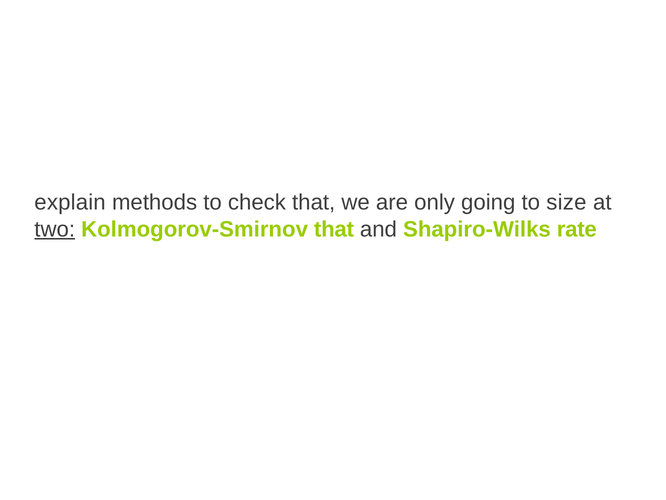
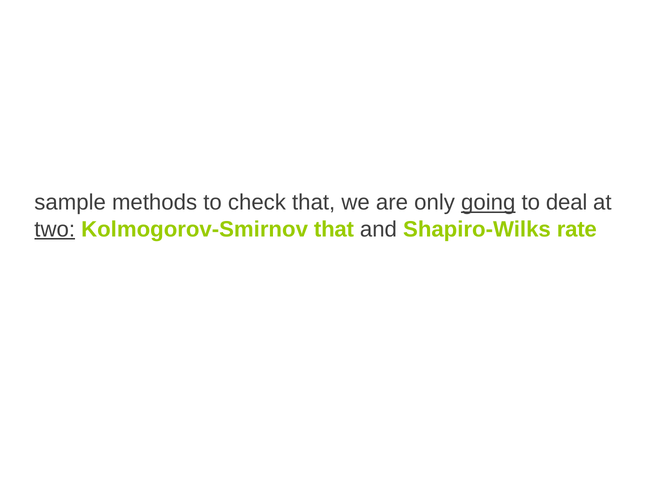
explain: explain -> sample (70, 202)
going underline: none -> present (488, 202)
size: size -> deal (567, 202)
